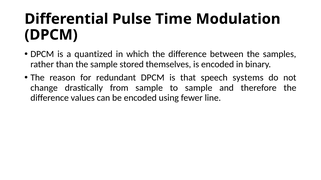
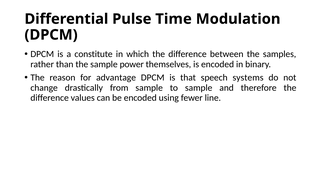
quantized: quantized -> constitute (94, 54)
stored: stored -> power (132, 64)
redundant: redundant -> advantage (116, 78)
